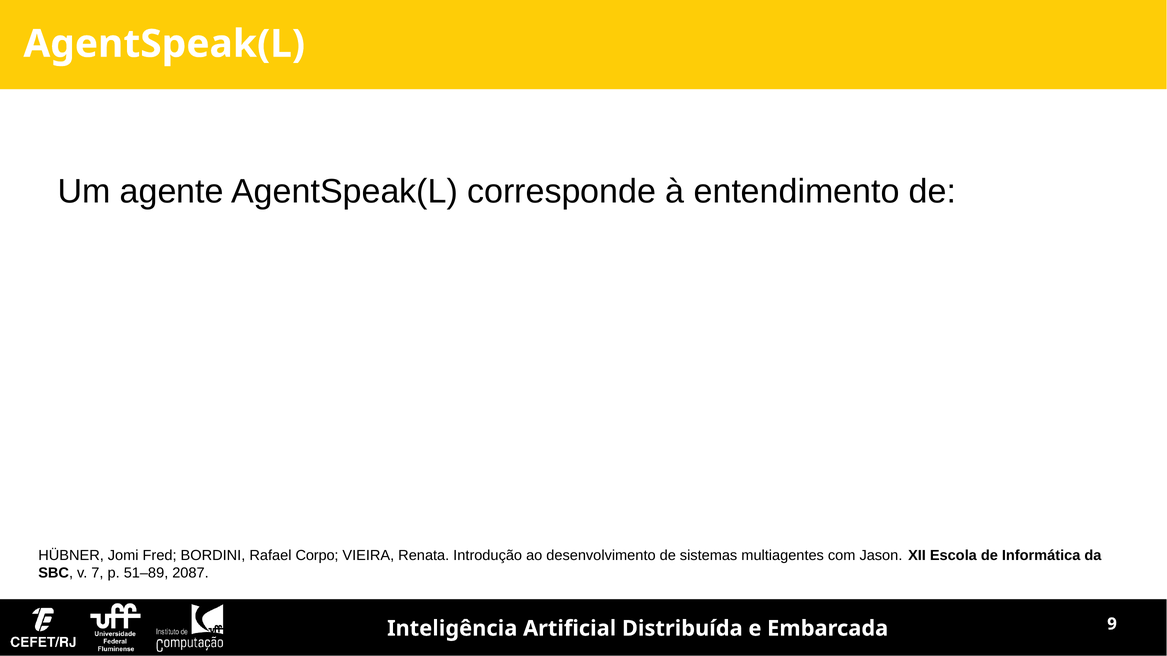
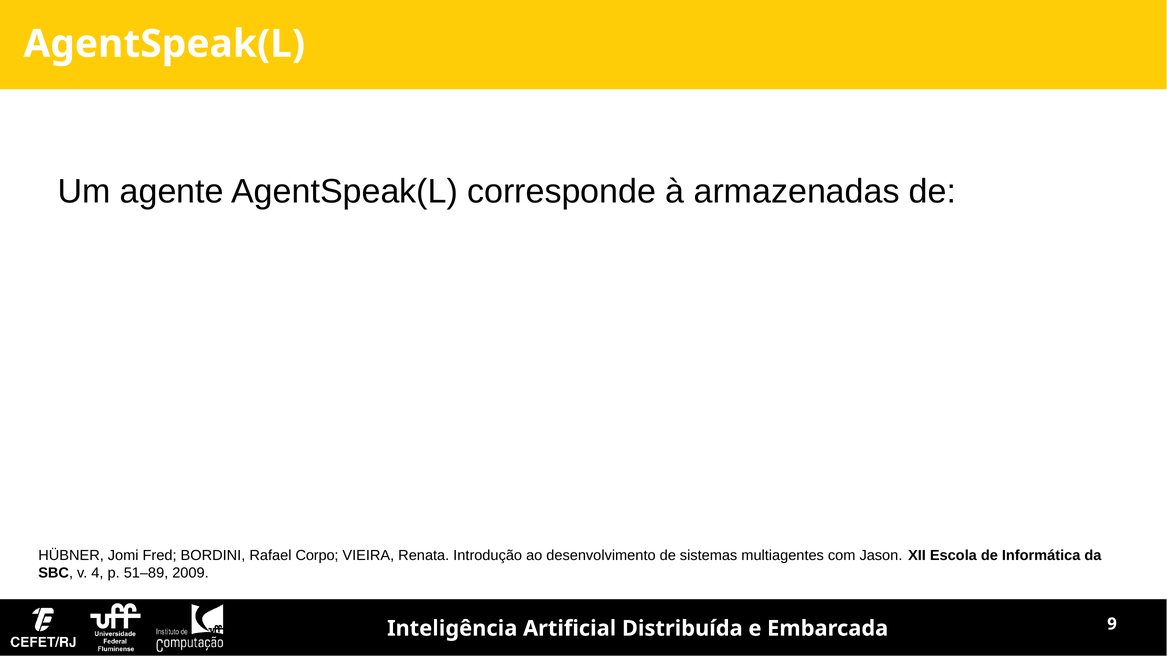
entendimento: entendimento -> armazenadas (797, 192)
7: 7 -> 4 (97, 573)
2087: 2087 -> 2009 (191, 573)
